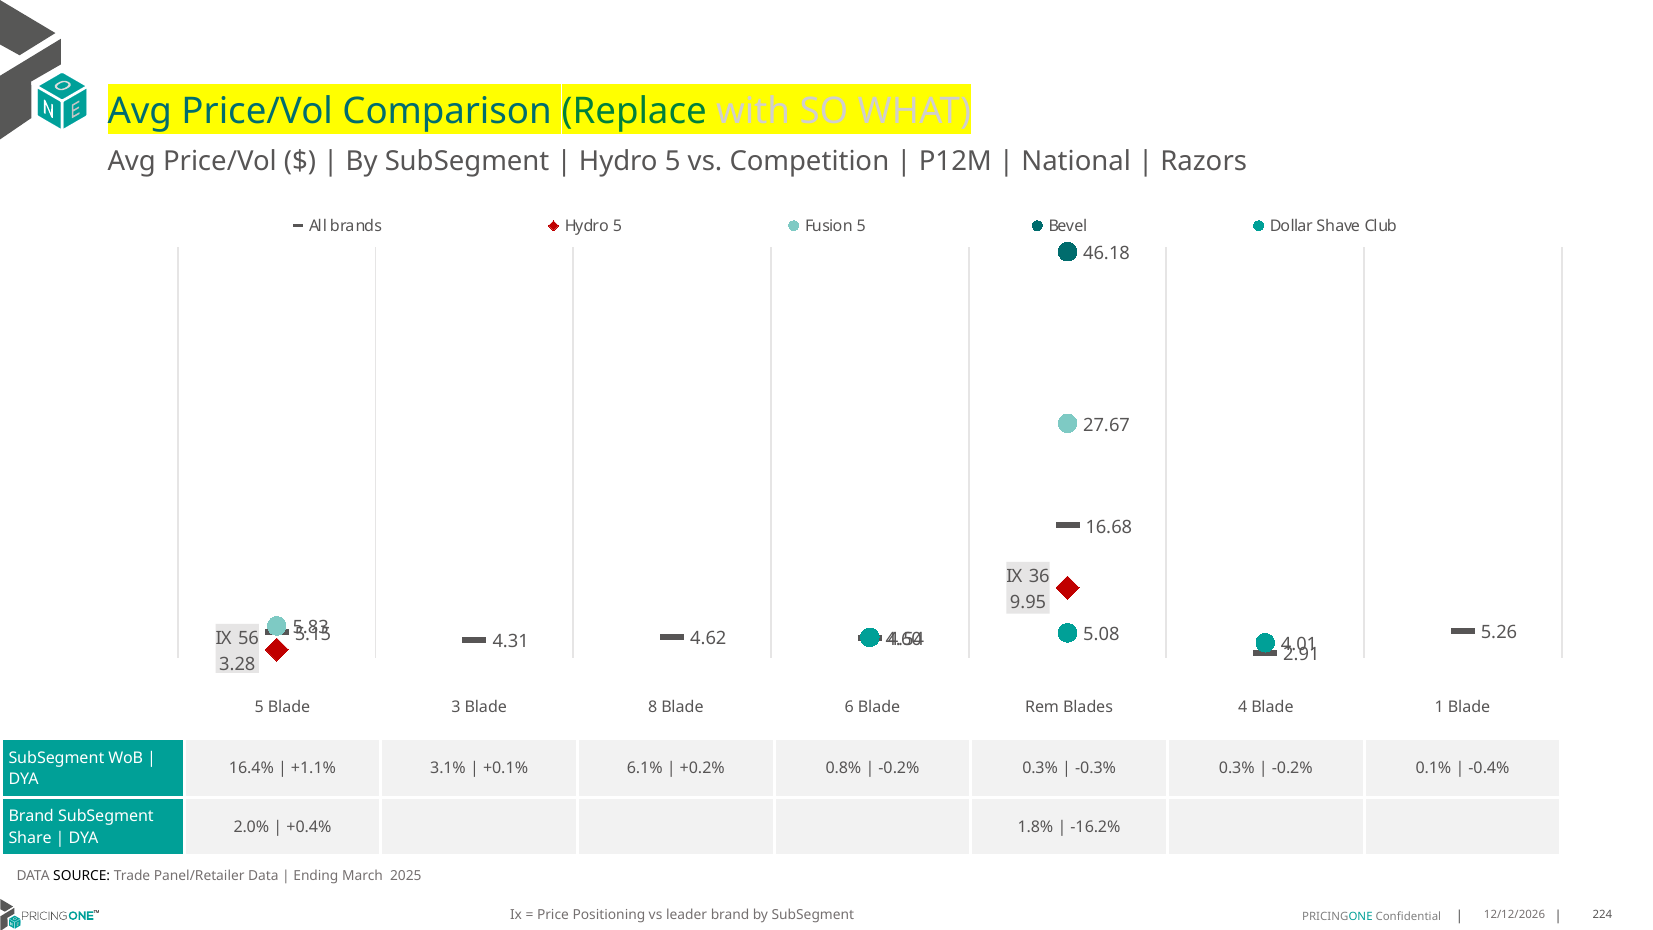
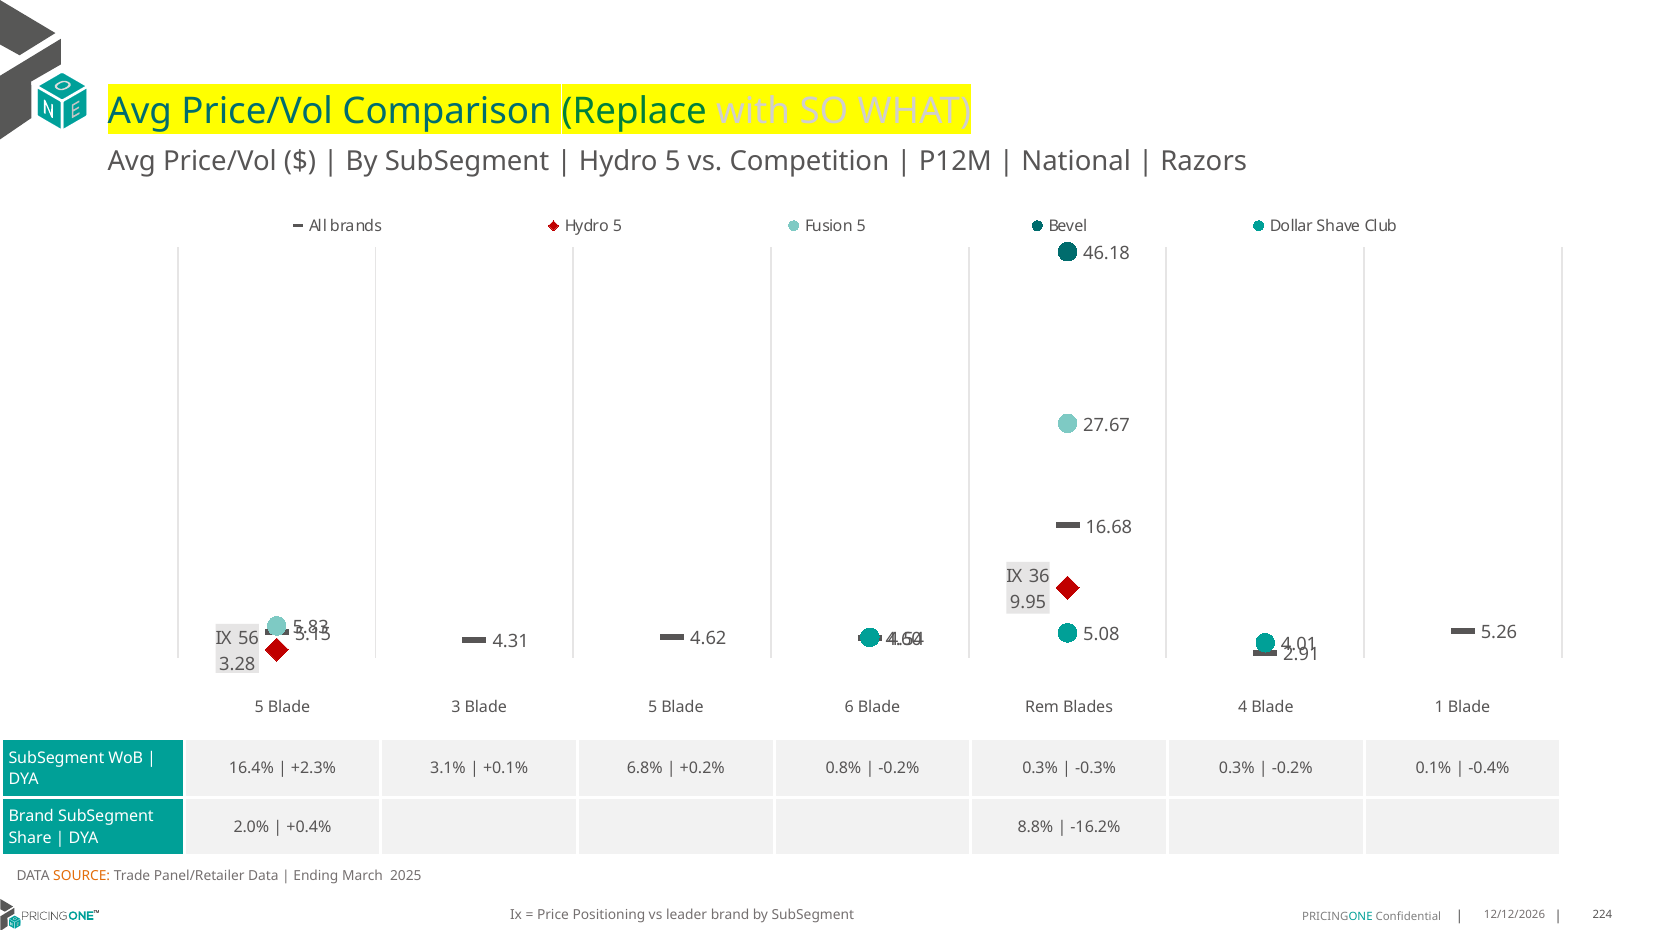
Blade 8: 8 -> 5 (653, 708)
+1.1%: +1.1% -> +2.3% (313, 768)
6.1%: 6.1% -> 6.8% (645, 768)
1.8%: 1.8% -> 8.8% (1035, 827)
SOURCE colour: black -> orange (82, 876)
